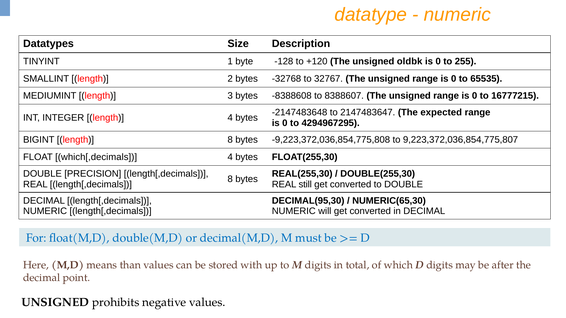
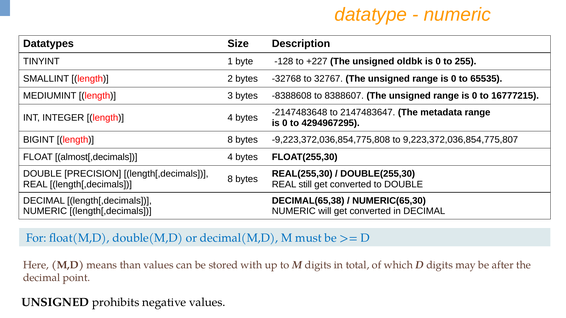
+120: +120 -> +227 (317, 61)
expected: expected -> metadata (441, 113)
which[,decimals: which[,decimals -> almost[,decimals (96, 157)
DECIMAL(95,30: DECIMAL(95,30 -> DECIMAL(65,38 (308, 201)
